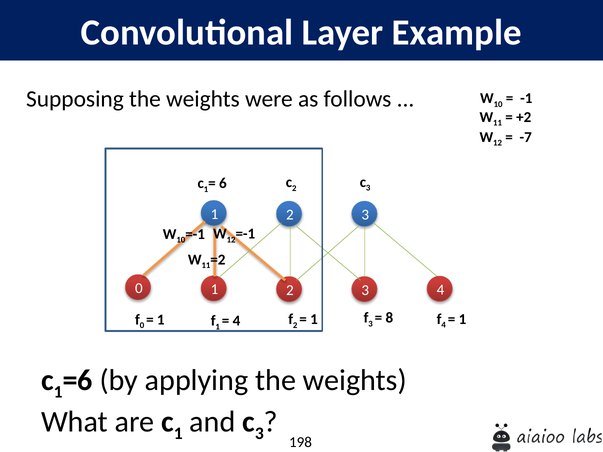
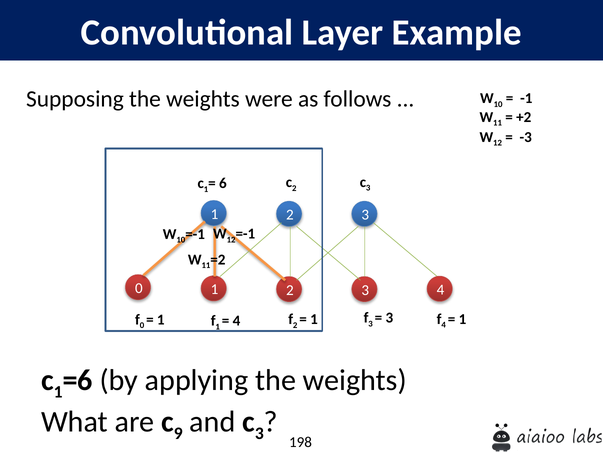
-7: -7 -> -3 (526, 137)
8: 8 -> 3 (389, 318)
1: 1 -> 9 (178, 434)
